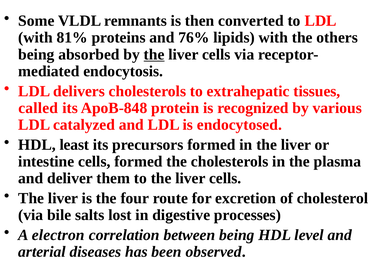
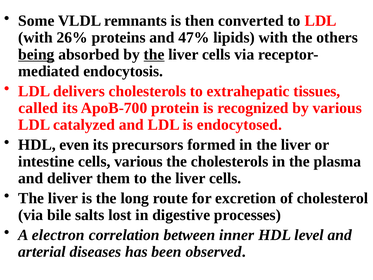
81%: 81% -> 26% (72, 38)
76%: 76% -> 47% (194, 38)
being underline: none -> present (36, 54)
ApoB-848: ApoB-848 -> ApoB-700 (114, 108)
least: least -> even (74, 145)
cells formed: formed -> various (138, 161)
four: four -> long (135, 198)
between being: being -> inner (237, 235)
